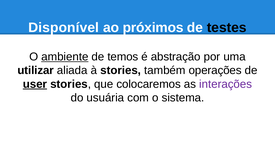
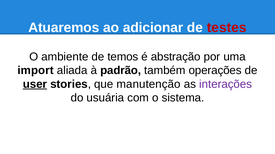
Disponível: Disponível -> Atuaremos (64, 28)
próximos: próximos -> adicionar (153, 28)
testes colour: black -> red (227, 28)
ambiente underline: present -> none (65, 57)
utilizar: utilizar -> import (36, 71)
à stories: stories -> padrão (121, 71)
colocaremos: colocaremos -> manutenção (149, 85)
